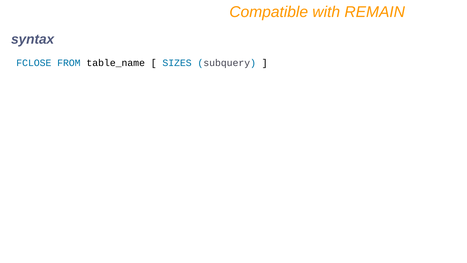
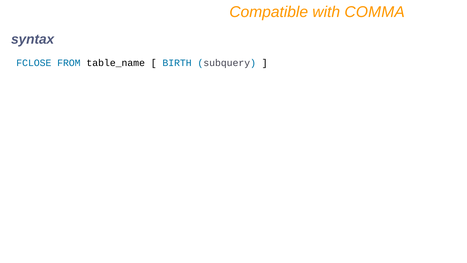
REMAIN: REMAIN -> COMMA (375, 12)
SIZES: SIZES -> BIRTH (177, 63)
